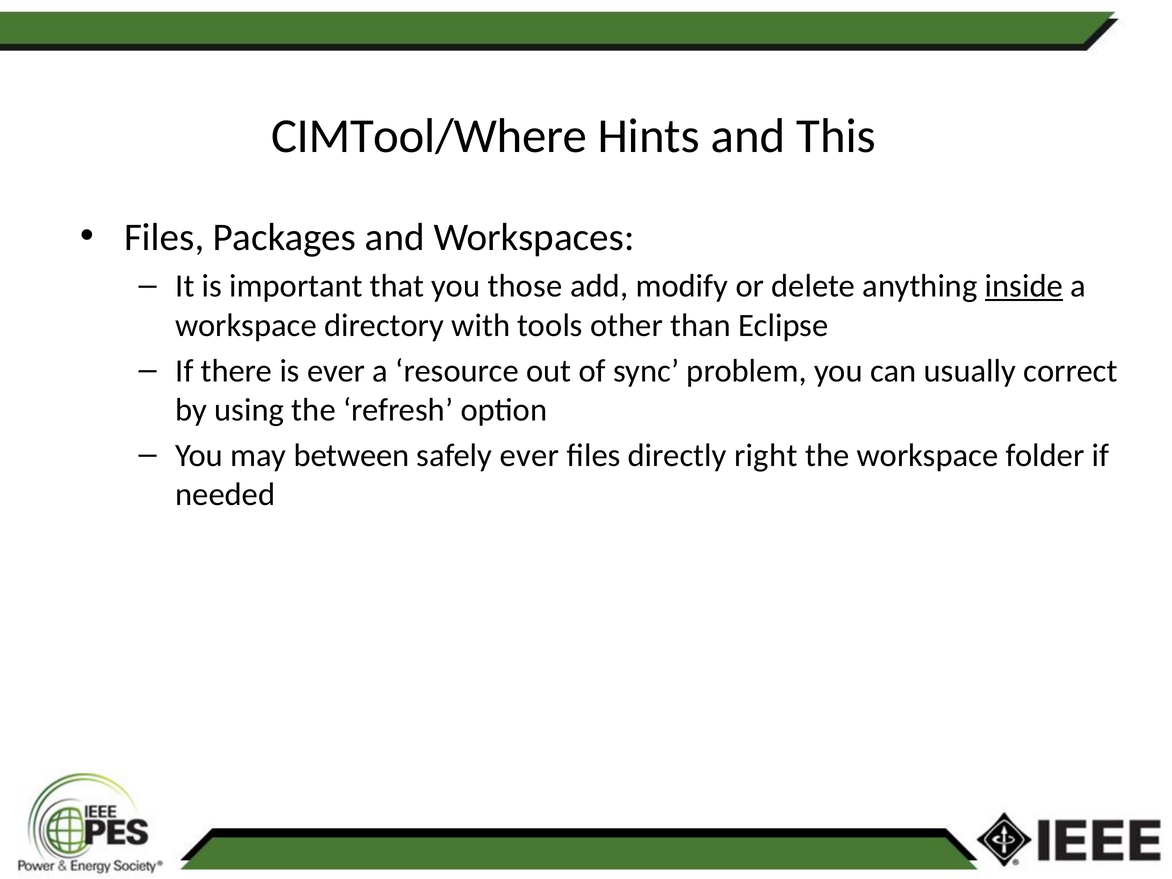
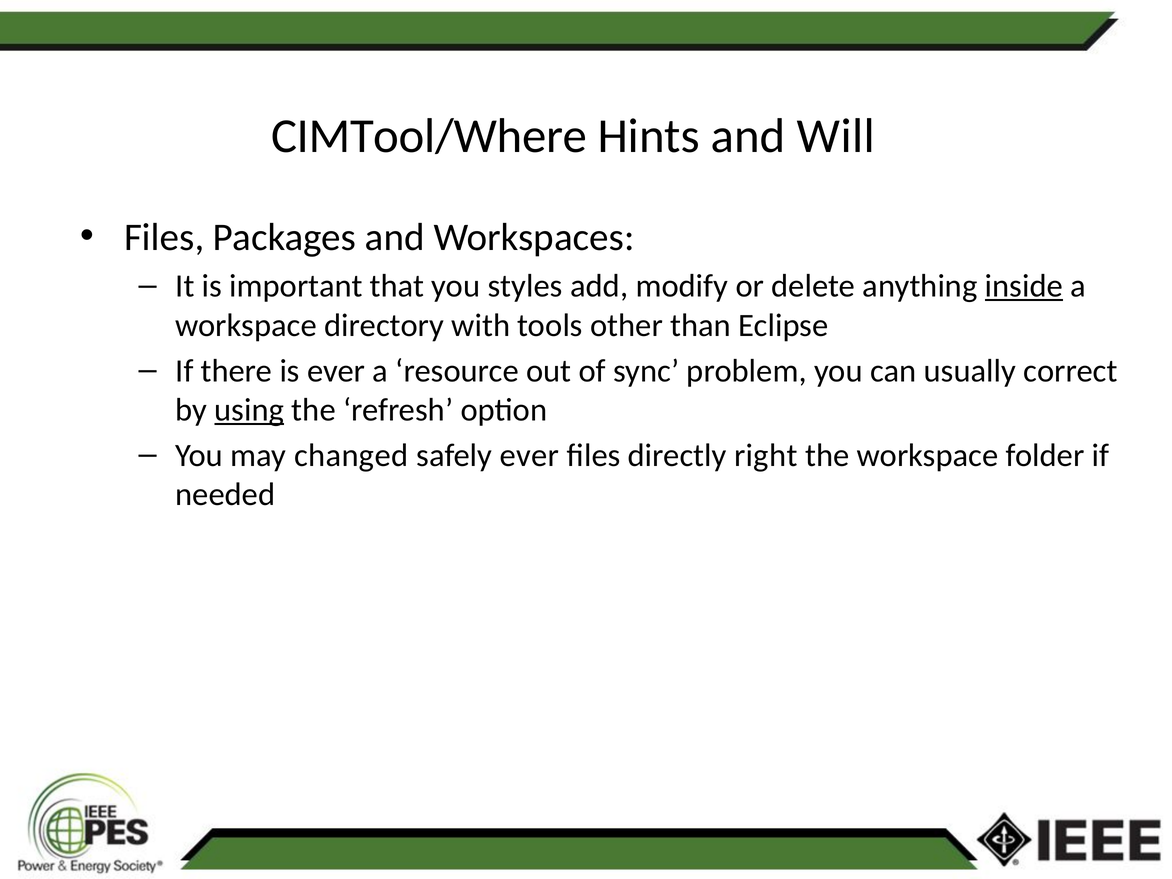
This: This -> Will (836, 136)
those: those -> styles (525, 286)
using underline: none -> present (249, 410)
between: between -> changed (351, 456)
